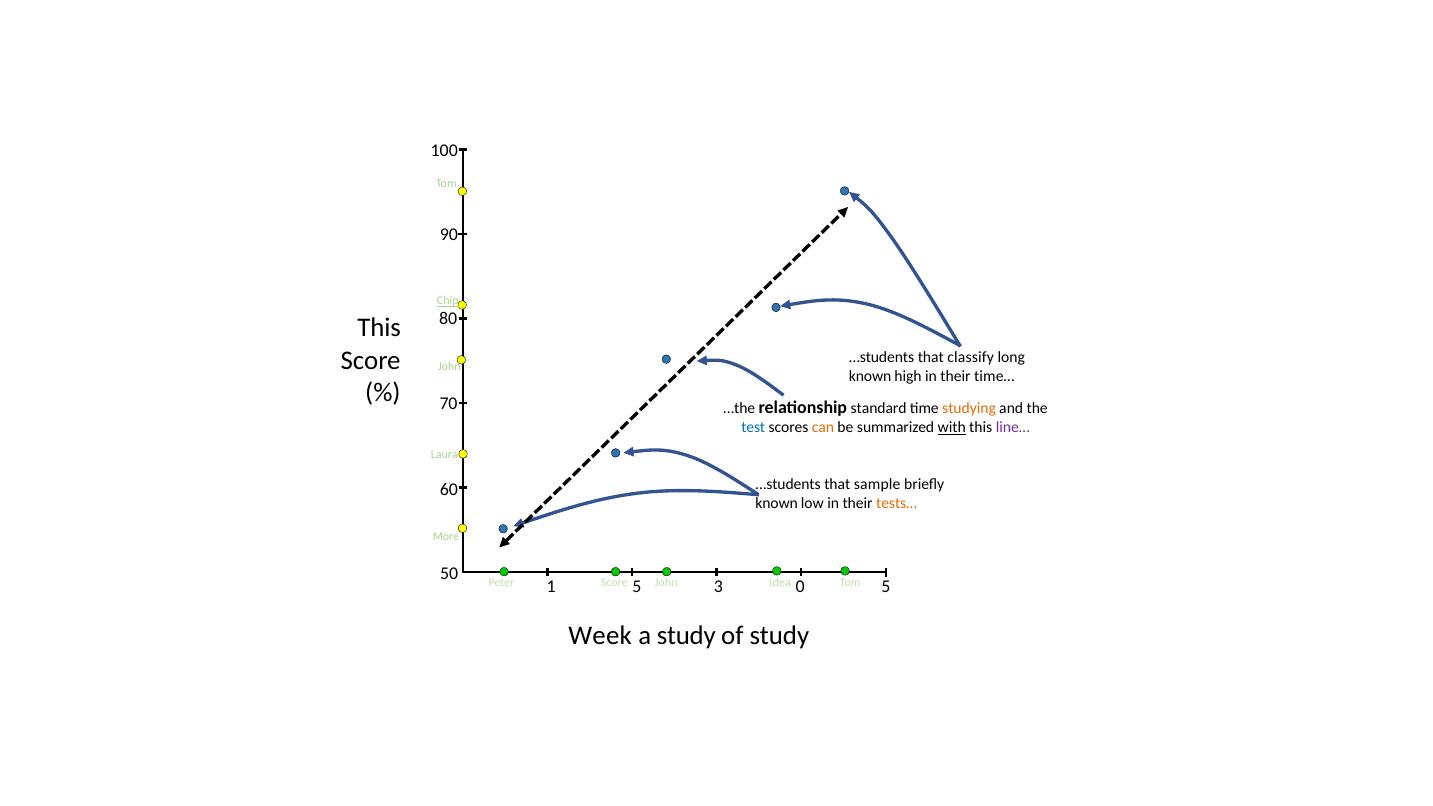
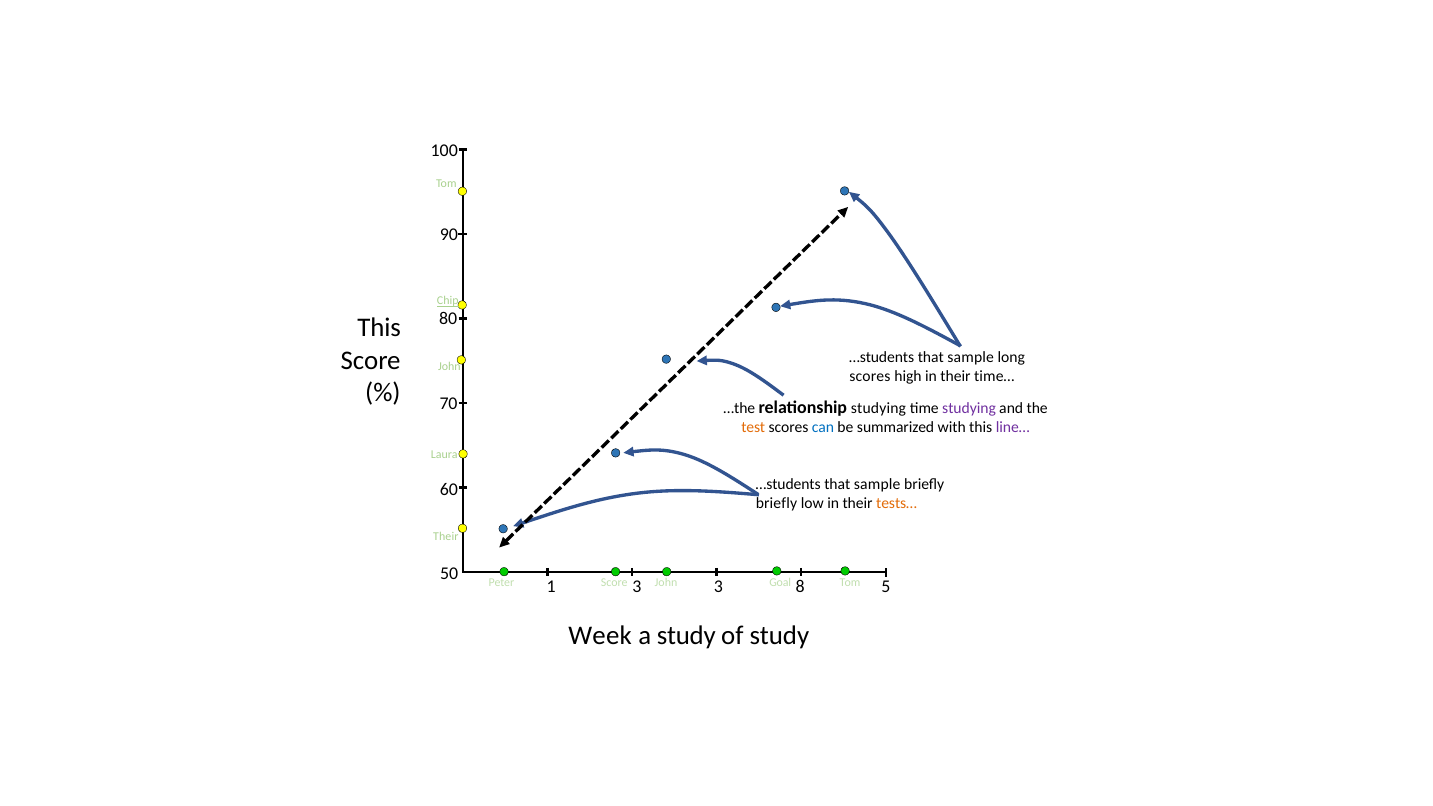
classify: classify -> sample (971, 358)
known: known -> scores (870, 377)
relationship standard: standard -> studying (879, 408)
studying colour: orange -> purple (969, 408)
test colour: blue -> orange (753, 427)
can colour: orange -> blue (823, 427)
with underline: present -> none (952, 427)
known: known -> briefly (776, 503)
More: More -> Their (446, 536)
Idea: Idea -> Goal (780, 582)
1 5: 5 -> 3 (637, 587)
0: 0 -> 8 (800, 587)
